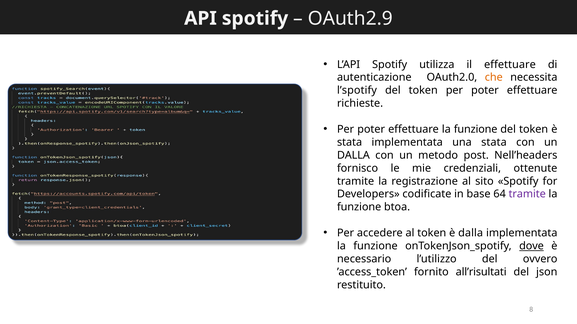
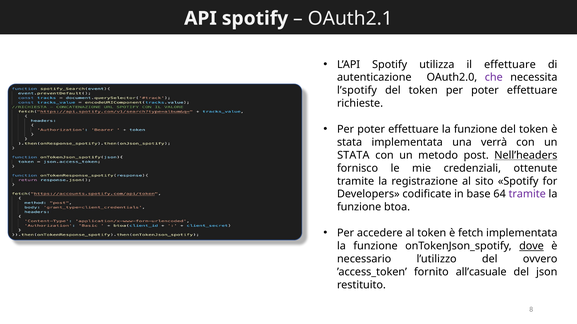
OAuth2.9: OAuth2.9 -> OAuth2.1 (350, 18)
che colour: orange -> purple (494, 78)
una stata: stata -> verrà (494, 142)
DALLA: DALLA -> STATA (353, 155)
Nell’headers underline: none -> present (526, 155)
è dalla: dalla -> fetch (471, 233)
all’risultati: all’risultati -> all’casuale (481, 272)
